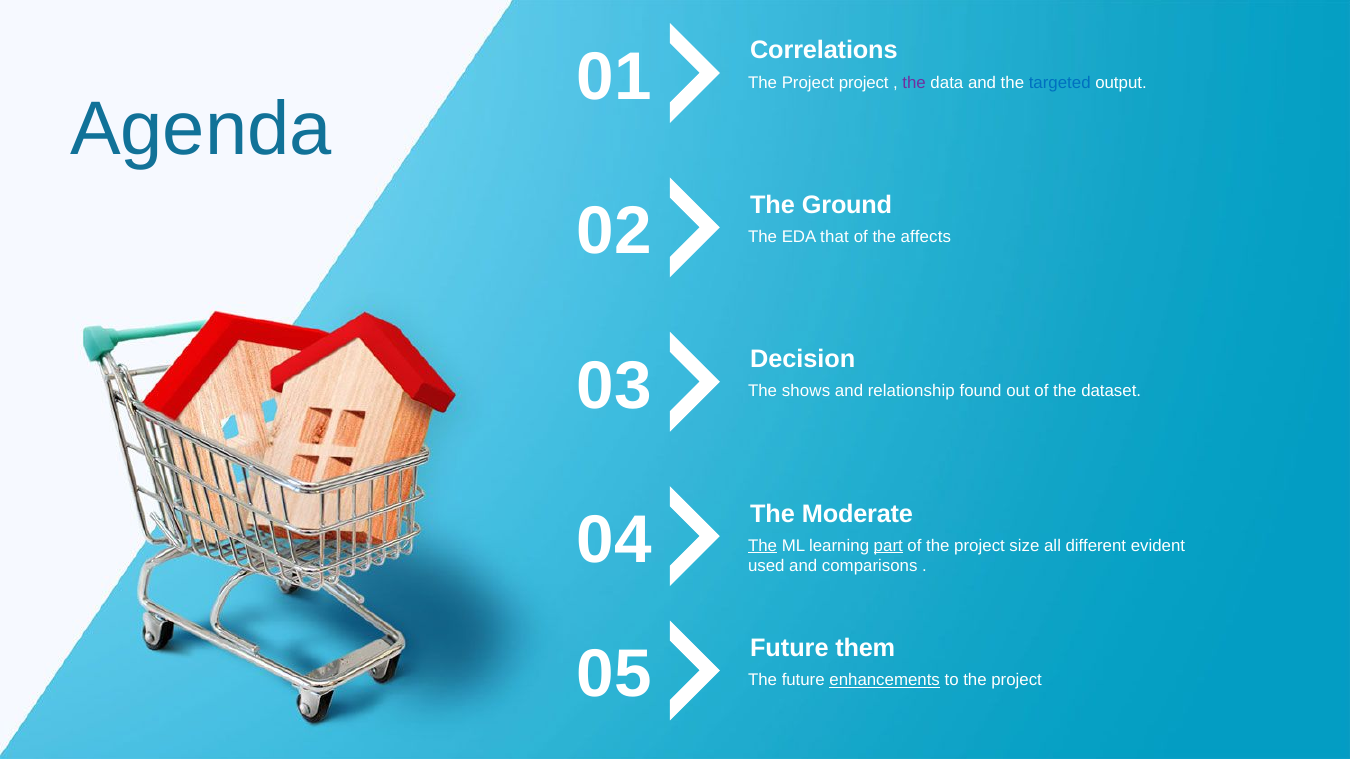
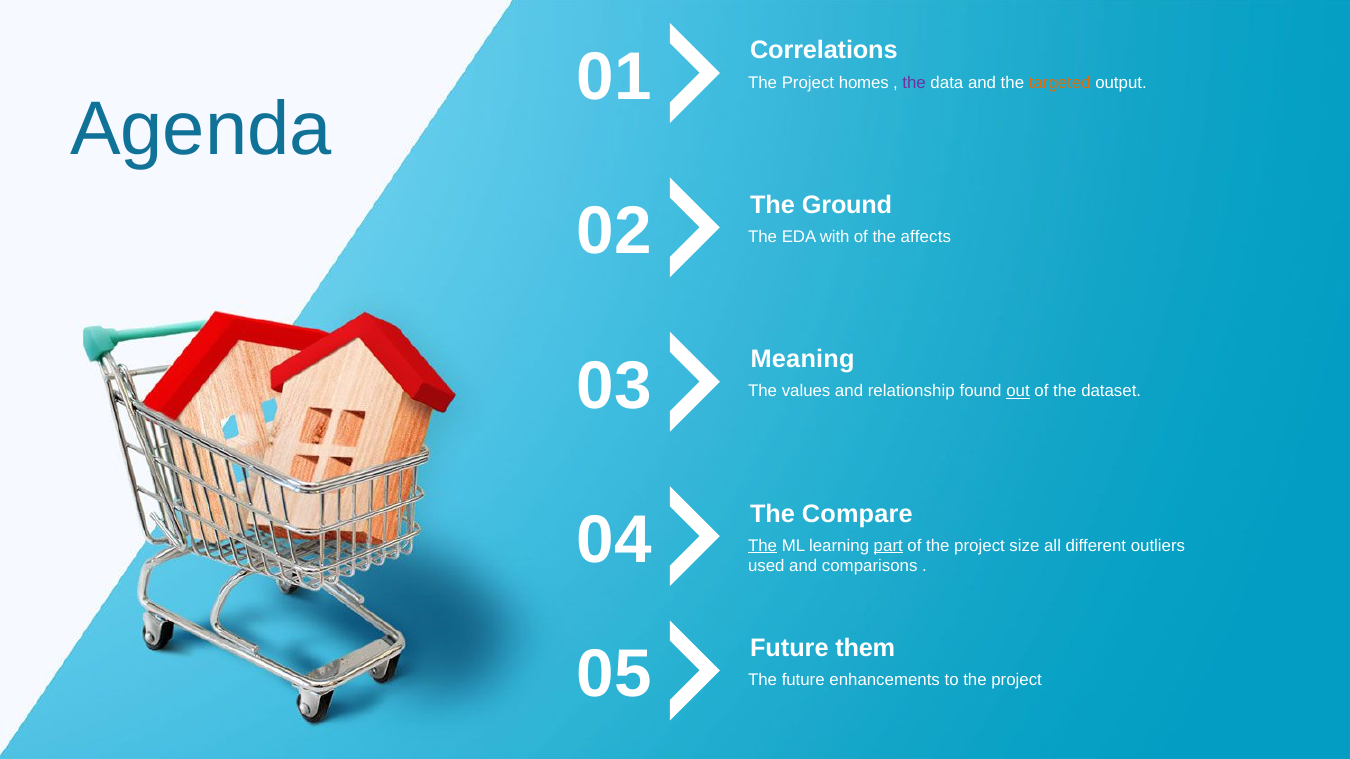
Project project: project -> homes (864, 82)
targeted colour: blue -> orange (1060, 82)
that: that -> with (835, 237)
Decision: Decision -> Meaning (803, 360)
shows: shows -> values (806, 391)
out underline: none -> present (1018, 391)
Moderate: Moderate -> Compare (857, 514)
evident: evident -> outliers (1158, 546)
enhancements underline: present -> none (885, 680)
